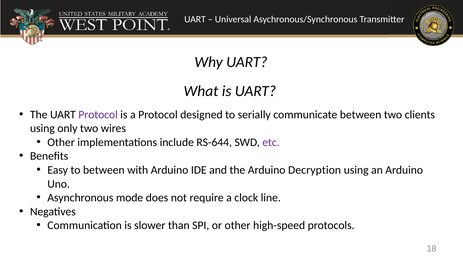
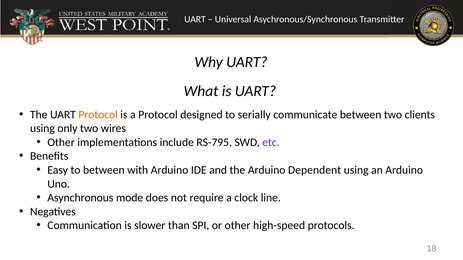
Protocol colour: purple -> orange (98, 115)
RS-644: RS-644 -> RS-795 (214, 143)
Decryption: Decryption -> Dependent (315, 170)
